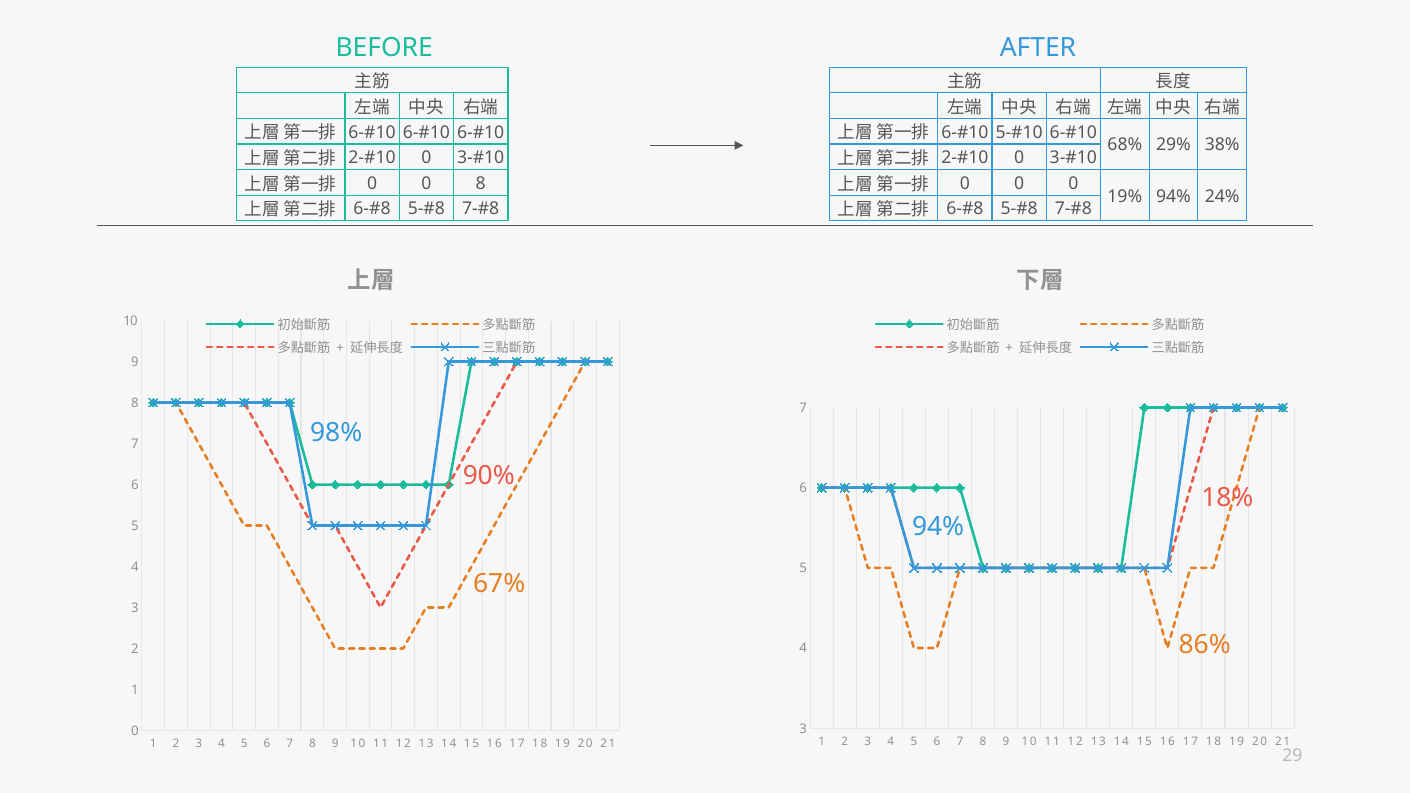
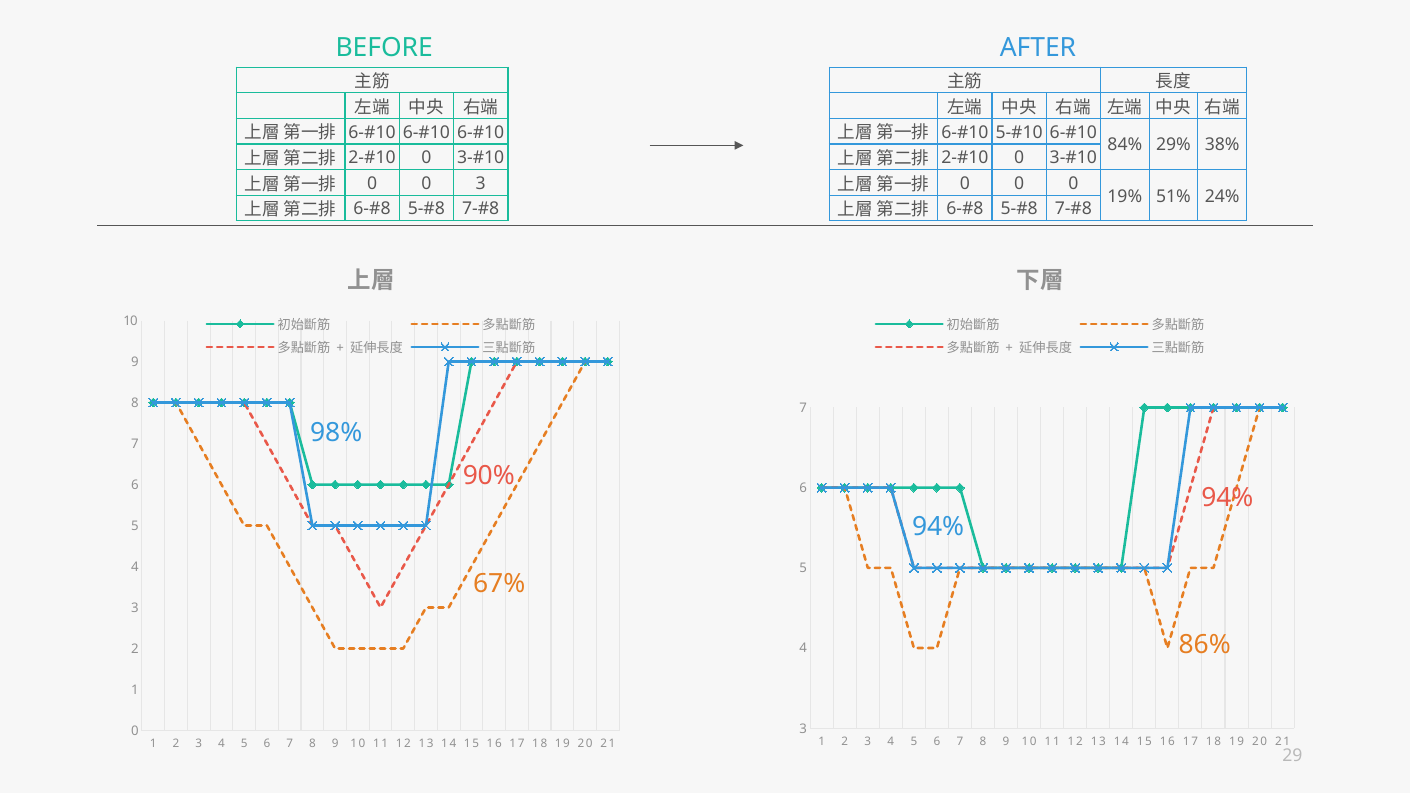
68%: 68% -> 84% (1125, 145)
0 8: 8 -> 3 (481, 184)
19% 94%: 94% -> 51% (1173, 196)
18%: 18% -> 94% (1227, 498)
